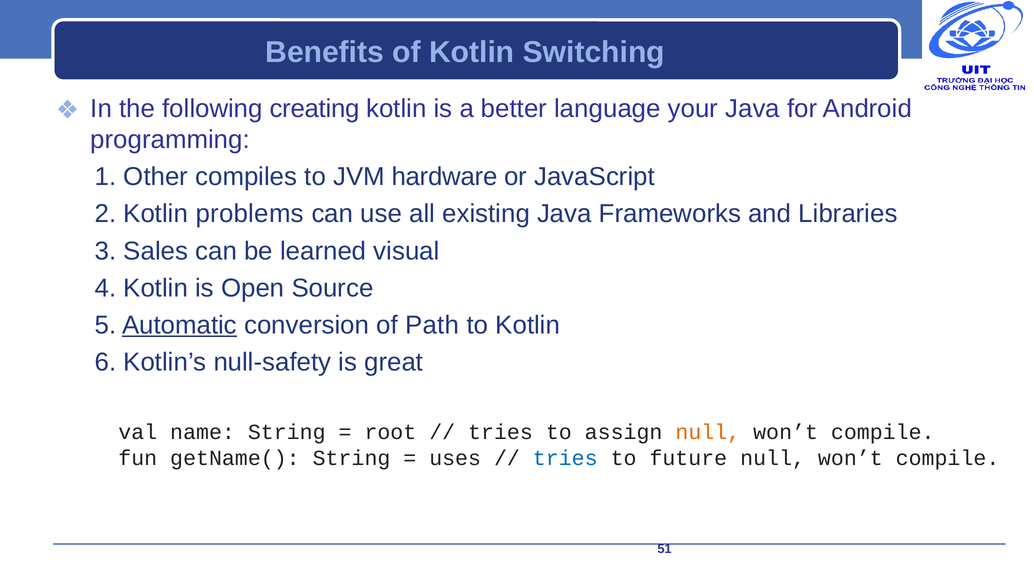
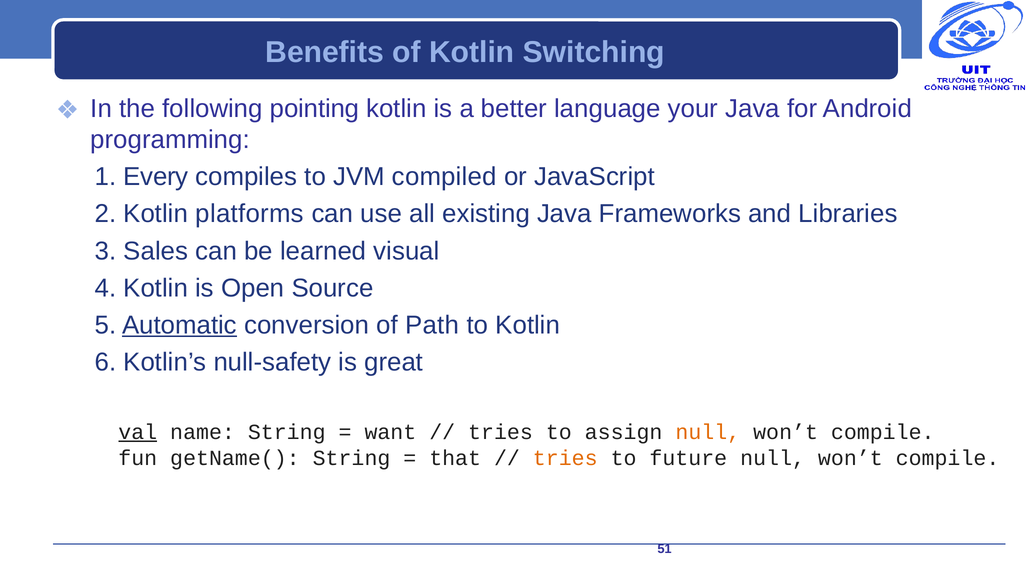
creating: creating -> pointing (315, 109)
Other: Other -> Every (156, 177)
hardware: hardware -> compiled (444, 177)
problems: problems -> platforms (250, 214)
val underline: none -> present (138, 432)
root: root -> want (390, 432)
uses: uses -> that (455, 458)
tries colour: blue -> orange (565, 458)
